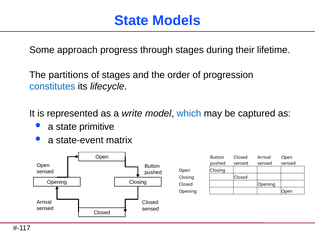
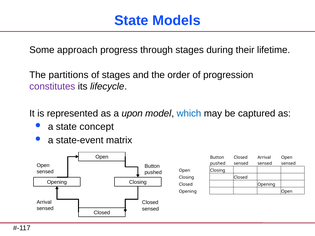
constitutes colour: blue -> purple (52, 87)
write: write -> upon (132, 113)
primitive: primitive -> concept (97, 127)
